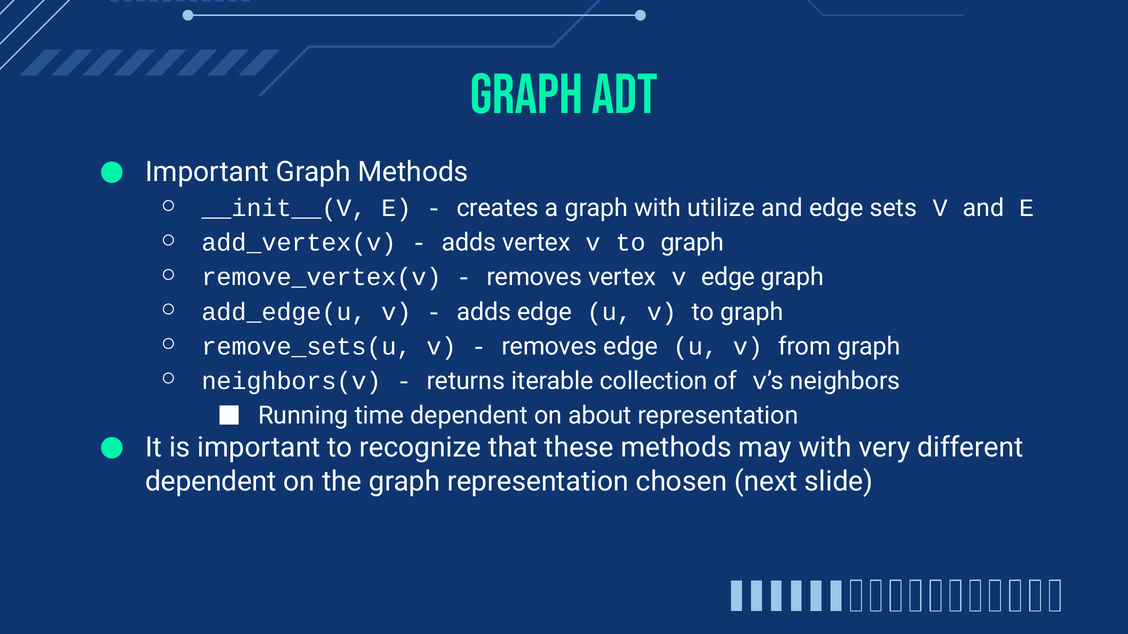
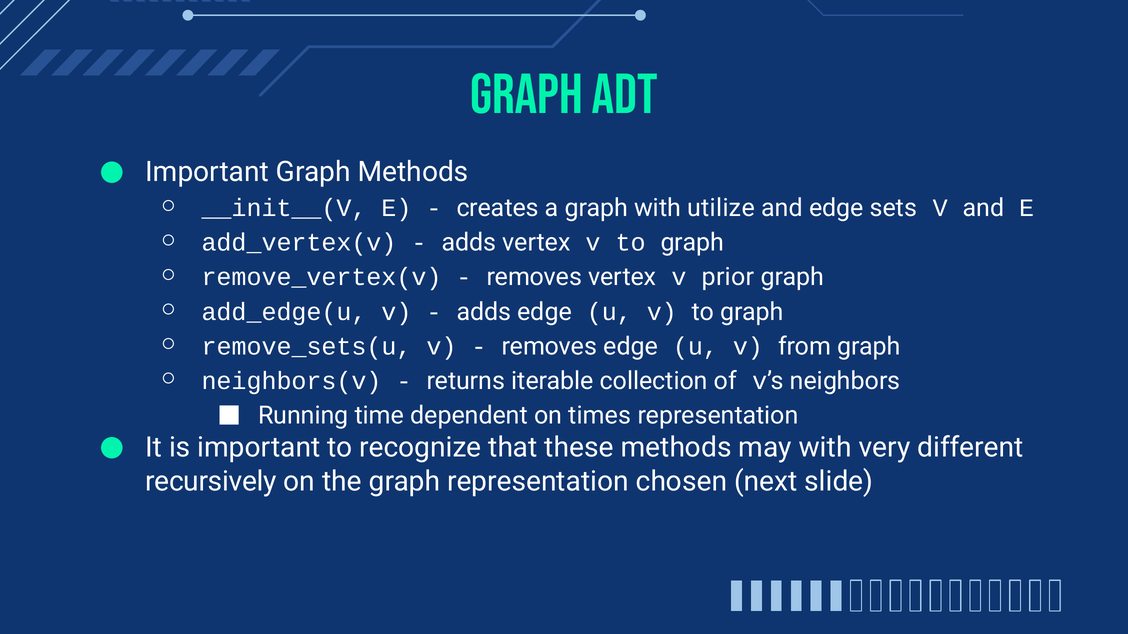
v edge: edge -> prior (728, 277)
about: about -> times (600, 416)
dependent: dependent -> recursively (211, 482)
